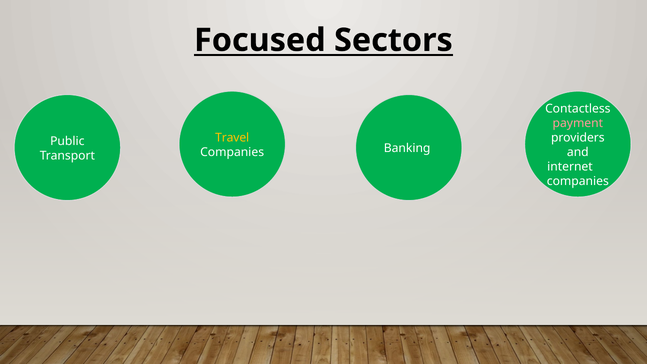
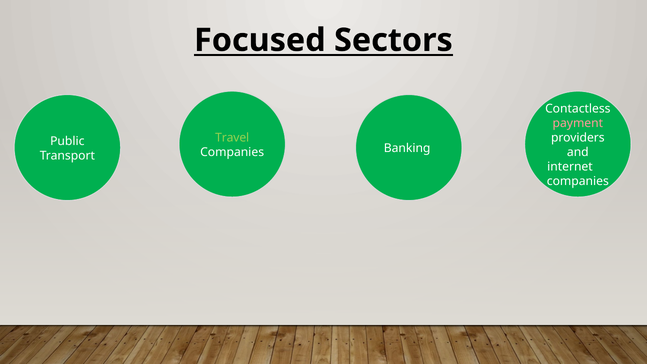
Travel colour: yellow -> light green (232, 138)
